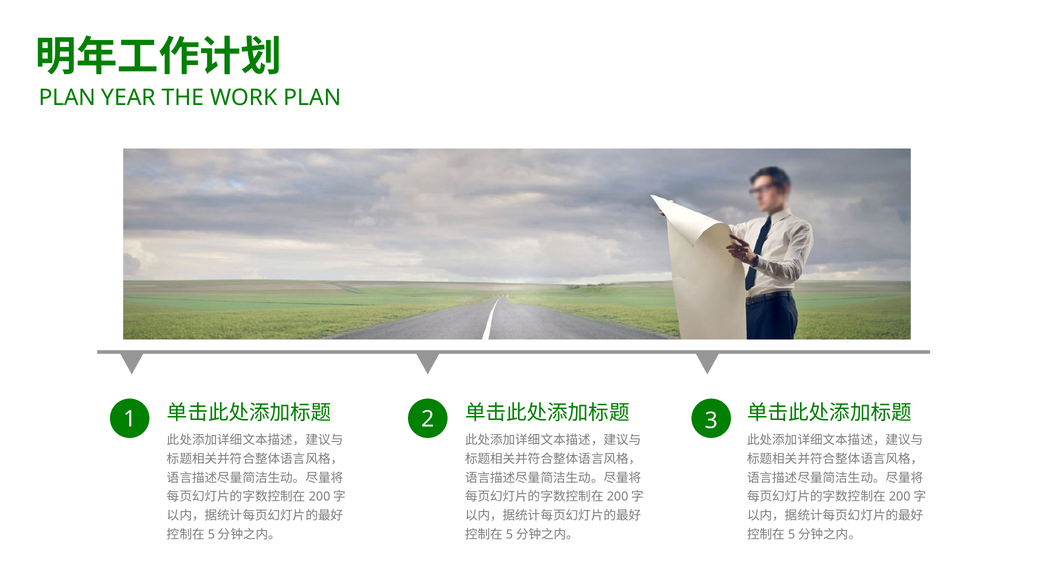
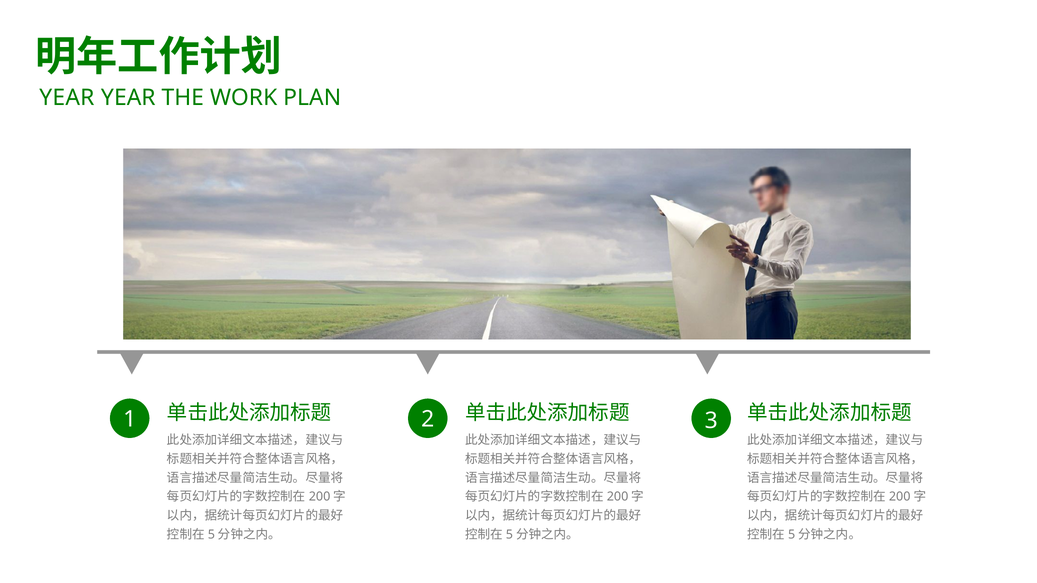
PLAN: PLAN -> YEAR (67, 98)
